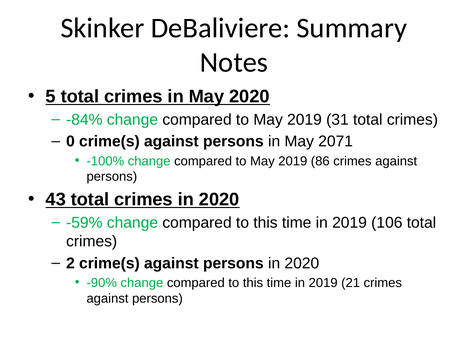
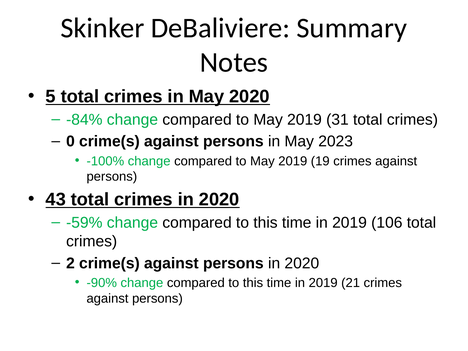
2071: 2071 -> 2023 (336, 141)
86: 86 -> 19 (320, 161)
